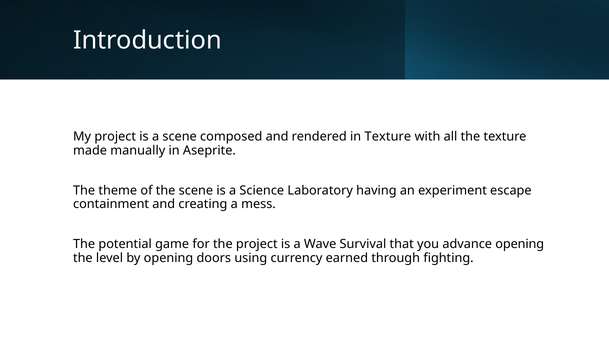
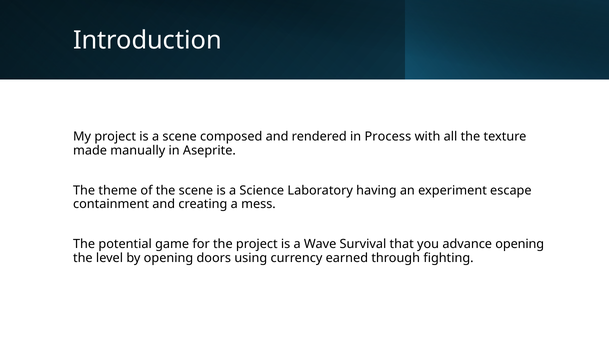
in Texture: Texture -> Process (388, 137)
